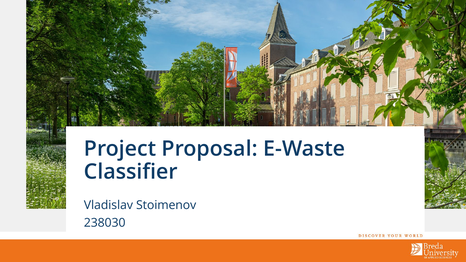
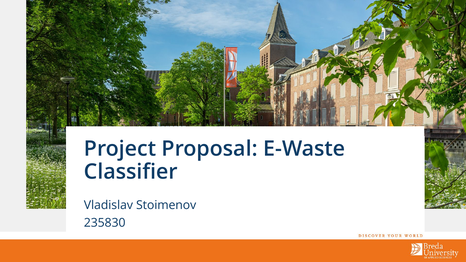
238030: 238030 -> 235830 (105, 223)
